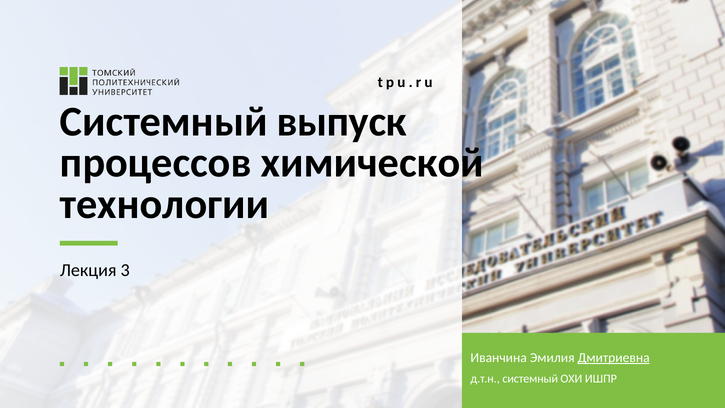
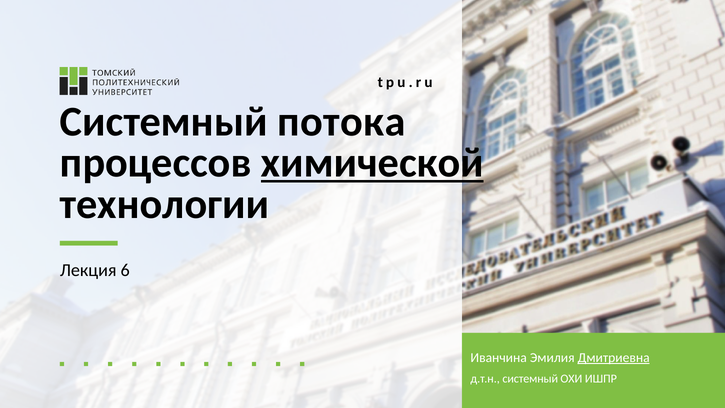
выпуск: выпуск -> потока (341, 122)
химической underline: none -> present (372, 163)
3: 3 -> 6 (125, 270)
